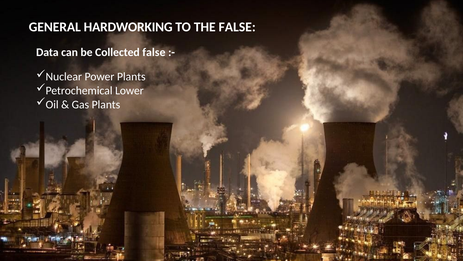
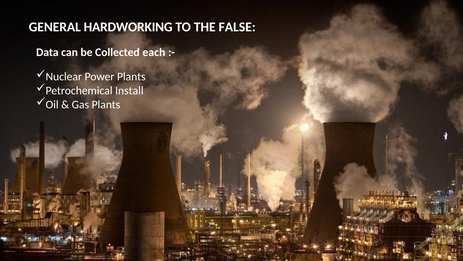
Collected false: false -> each (154, 52)
Lower: Lower -> Install (129, 90)
